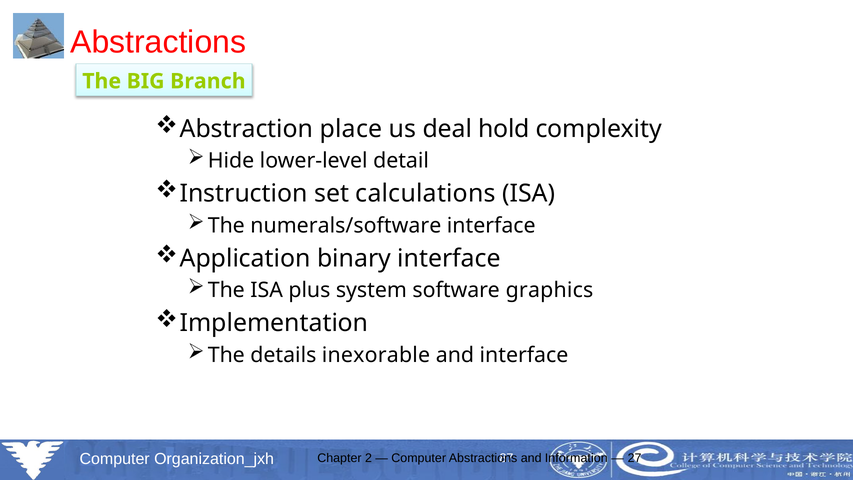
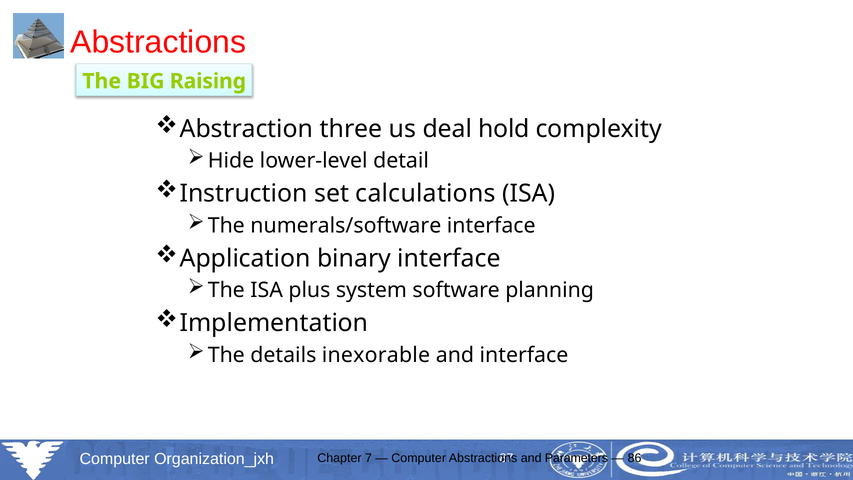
Branch: Branch -> Raising (208, 81)
place: place -> three (351, 129)
graphics: graphics -> planning (550, 290)
2: 2 -> 7 (368, 458)
Information: Information -> Parameters (576, 458)
27: 27 -> 86 (635, 458)
